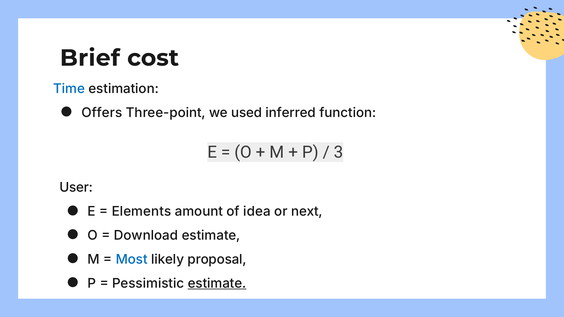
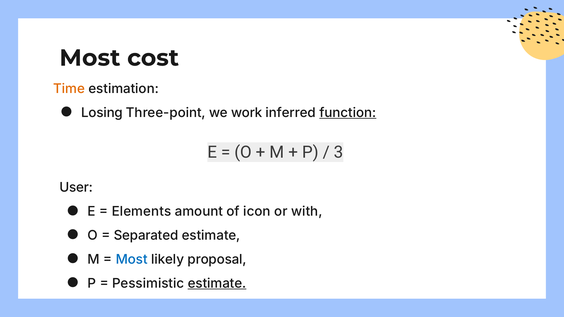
Brief: Brief -> Most (90, 58)
Time colour: blue -> orange (69, 89)
Offers: Offers -> Losing (102, 113)
used: used -> work (247, 113)
function underline: none -> present (348, 113)
idea: idea -> icon (257, 212)
next: next -> with (307, 212)
Download: Download -> Separated (146, 236)
